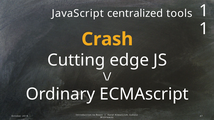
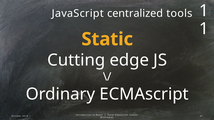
Crash: Crash -> Static (107, 39)
